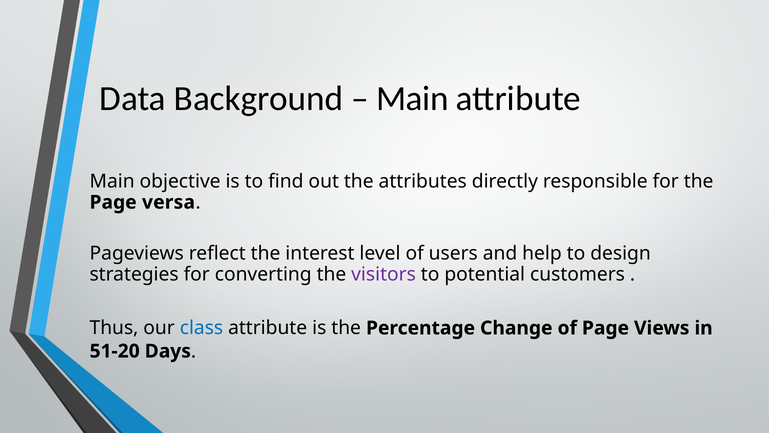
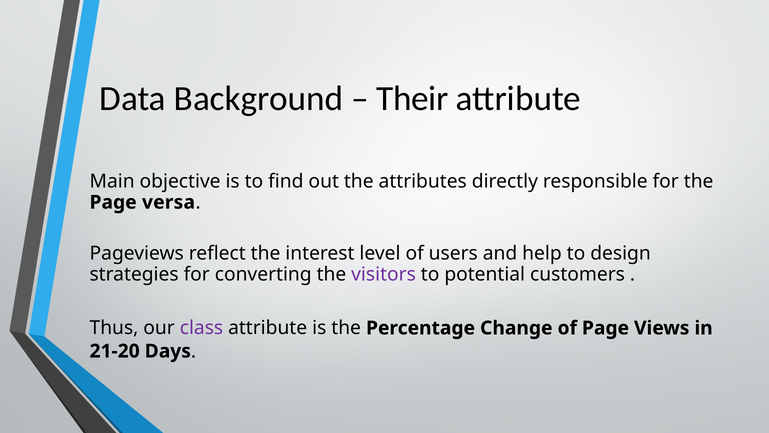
Main: Main -> Their (412, 98)
class colour: blue -> purple (201, 328)
51-20: 51-20 -> 21-20 (115, 351)
